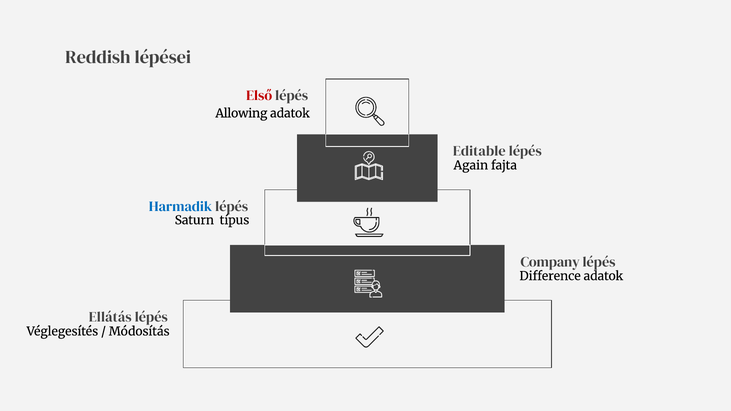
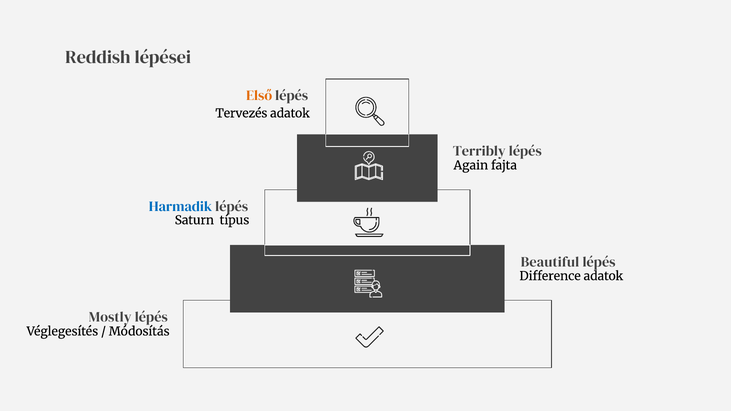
Első colour: red -> orange (259, 96)
Allowing: Allowing -> Tervezés (241, 113)
Editable: Editable -> Terribly (479, 151)
Company: Company -> Beautiful (550, 262)
Ellátás: Ellátás -> Mostly (110, 317)
